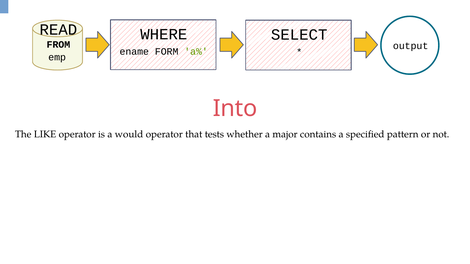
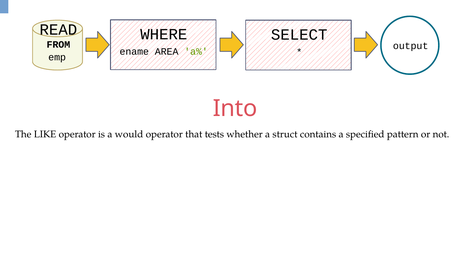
FORM: FORM -> AREA (167, 52)
major: major -> struct (285, 135)
